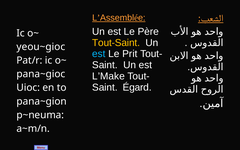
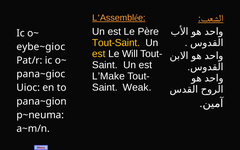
yeou~gioc: yeou~gioc -> eybe~gioc (41, 47)
est colour: light blue -> yellow (99, 54)
Prit: Prit -> Will (130, 54)
Égard: Égard -> Weak (137, 87)
